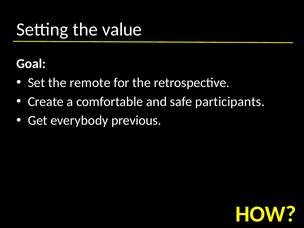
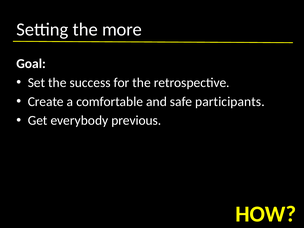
value: value -> more (122, 29)
remote: remote -> success (90, 83)
